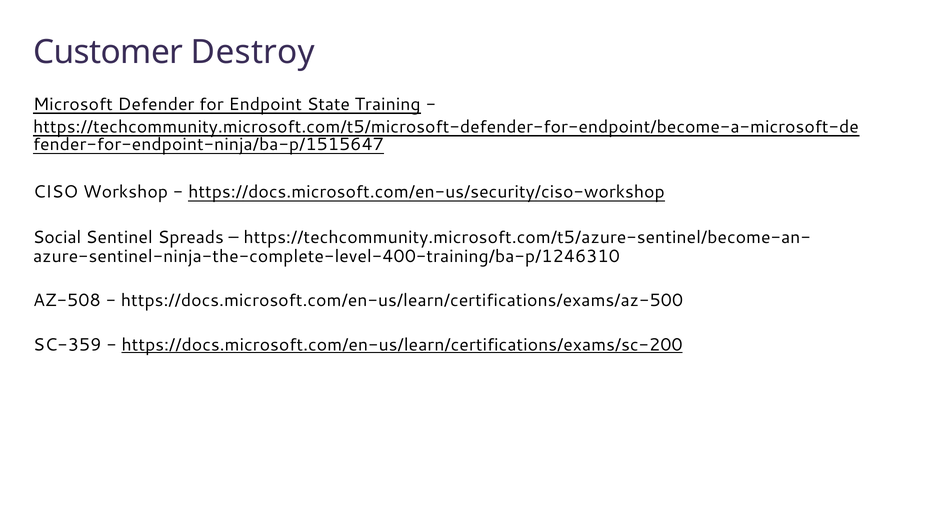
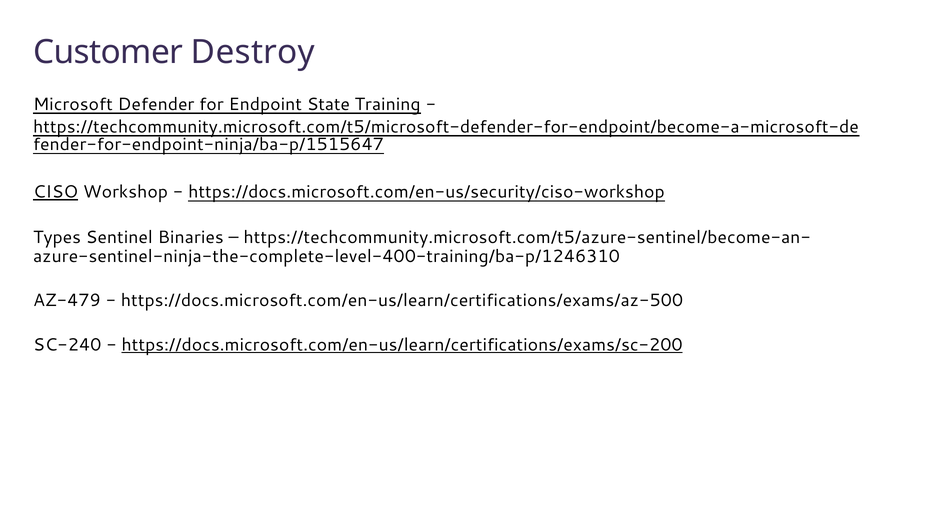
CISO underline: none -> present (56, 192)
Social: Social -> Types (57, 237)
Spreads: Spreads -> Binaries (191, 237)
AZ-508: AZ-508 -> AZ-479 (67, 301)
SC-359: SC-359 -> SC-240 (67, 345)
